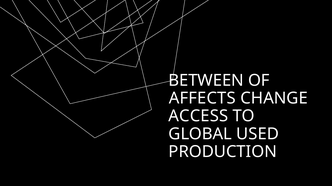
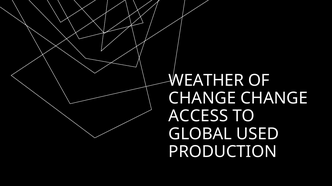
BETWEEN: BETWEEN -> WEATHER (206, 81)
AFFECTS: AFFECTS -> CHANGE (202, 99)
